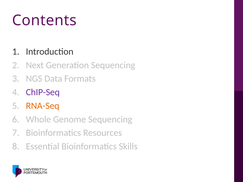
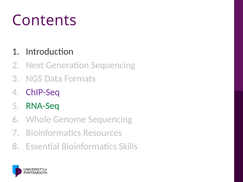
RNA-Seq colour: orange -> green (43, 106)
